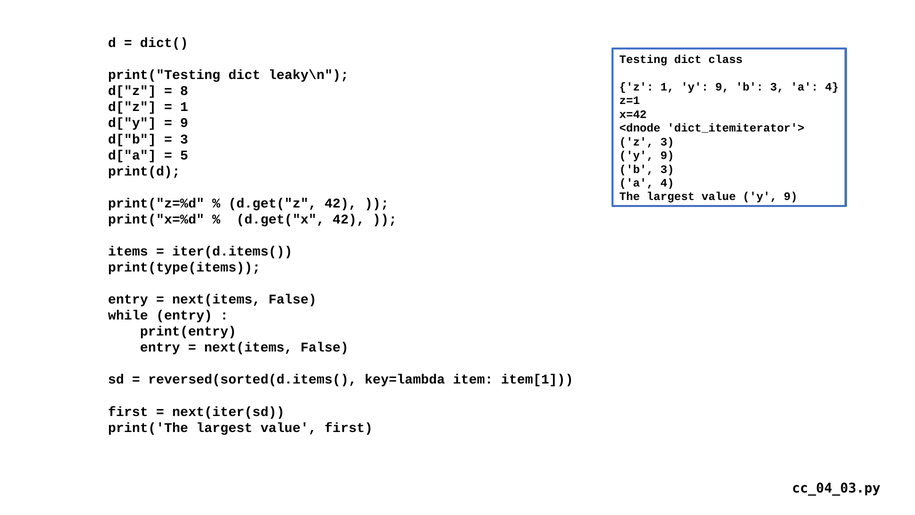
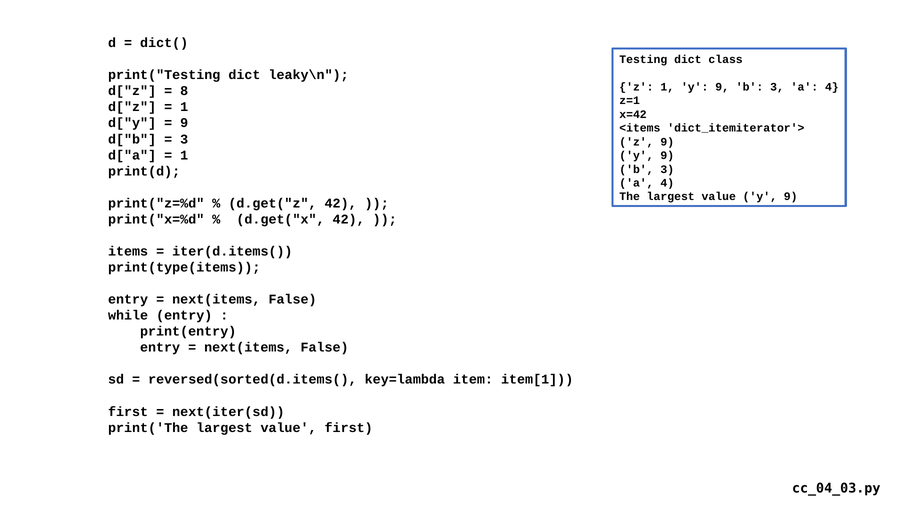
<dnode: <dnode -> <items (640, 128)
z 3: 3 -> 9 (667, 142)
5: 5 -> 1 (184, 155)
